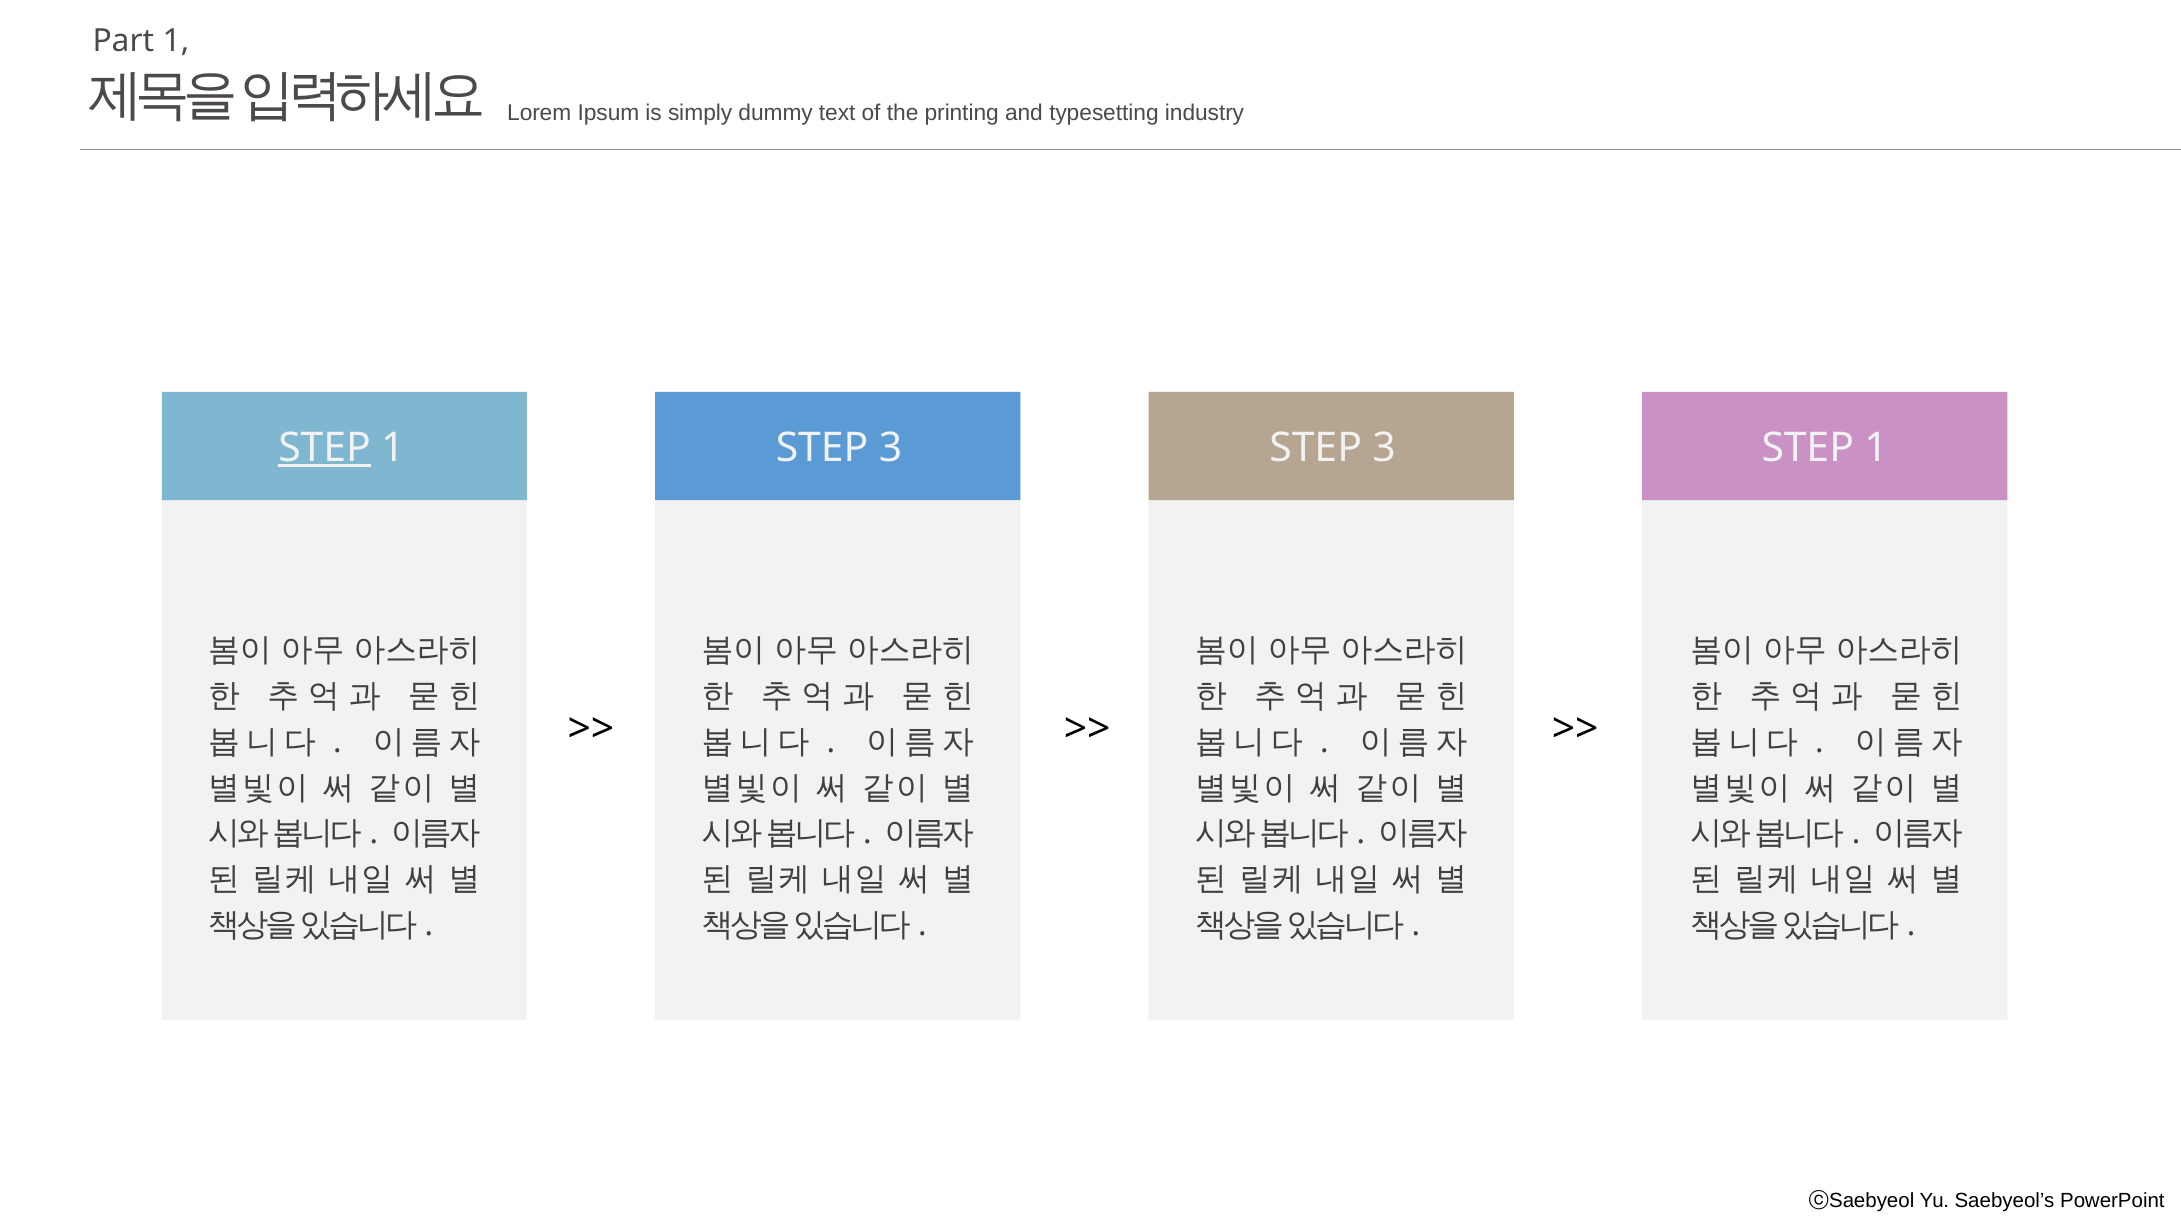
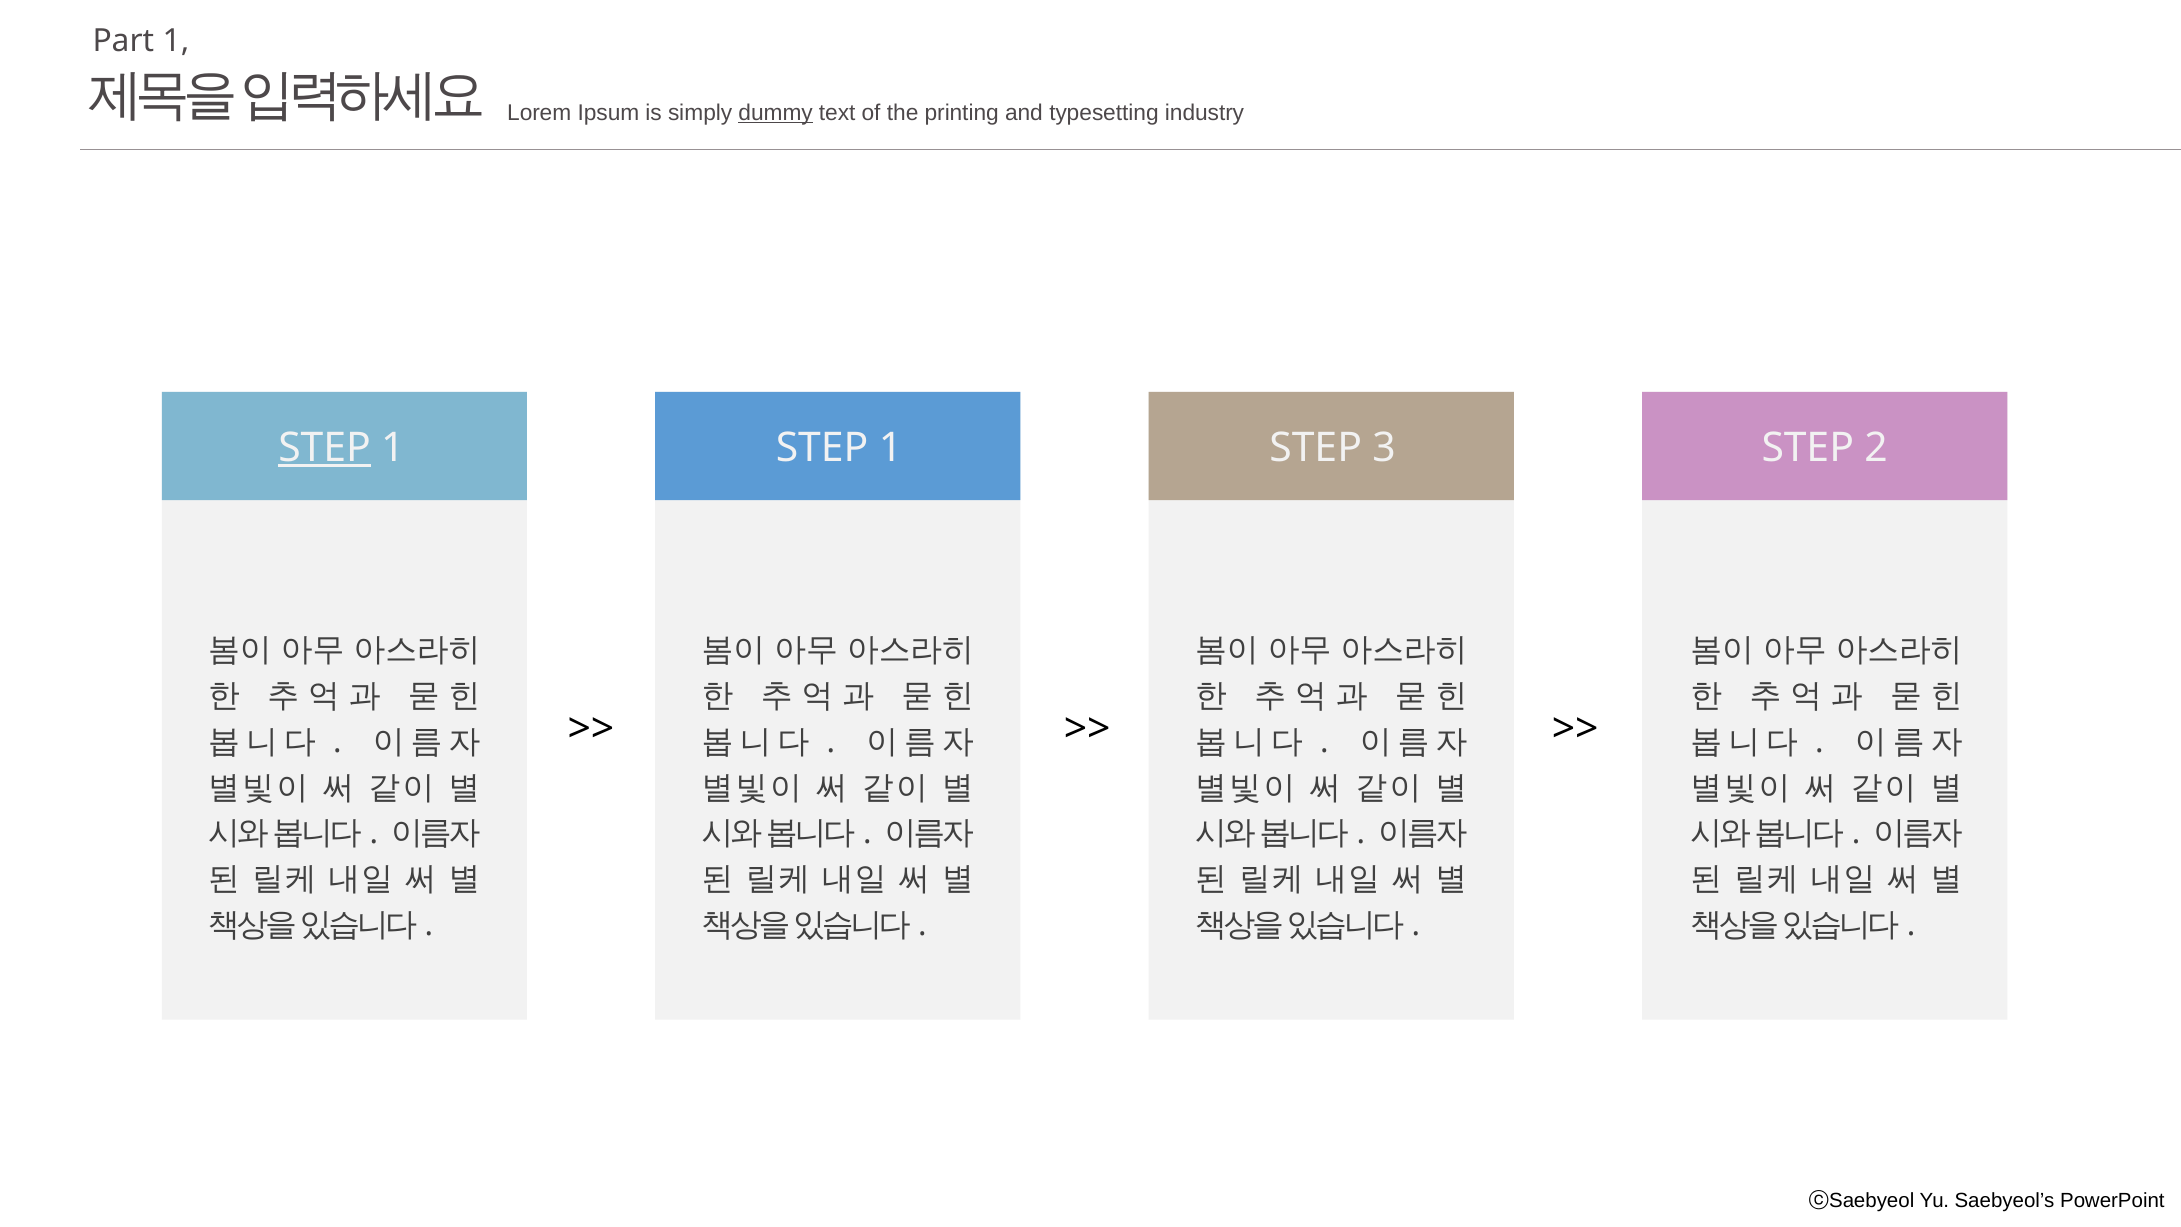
dummy underline: none -> present (776, 113)
1 STEP 3: 3 -> 1 (891, 448)
3 STEP 1: 1 -> 2 (1876, 448)
